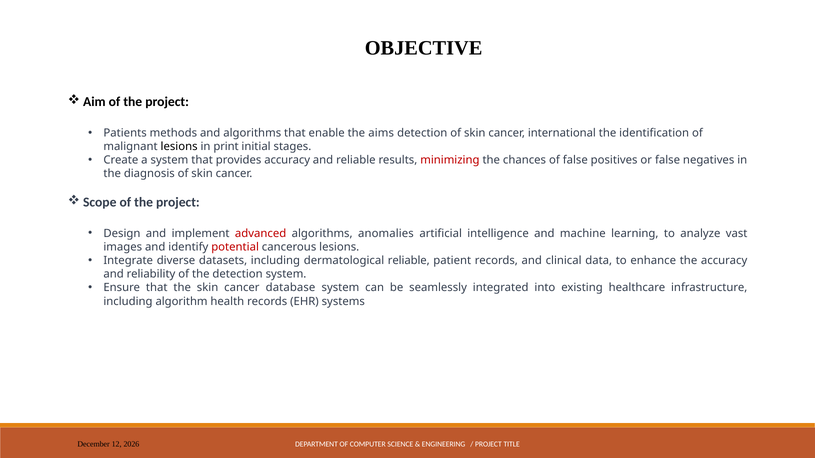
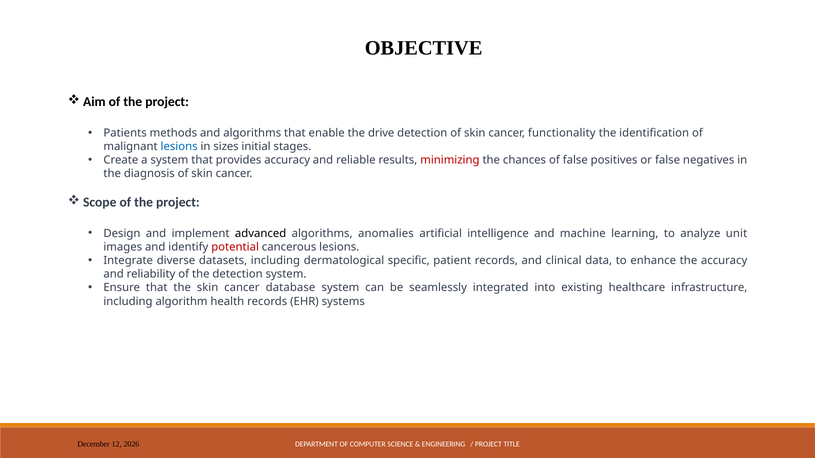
aims: aims -> drive (381, 133)
international: international -> functionality (562, 133)
lesions colour: black -> blue (179, 147)
print: print -> sizes (226, 147)
advanced colour: red -> black (261, 234)
vast: vast -> unit (737, 234)
dermatological reliable: reliable -> specific (409, 261)
